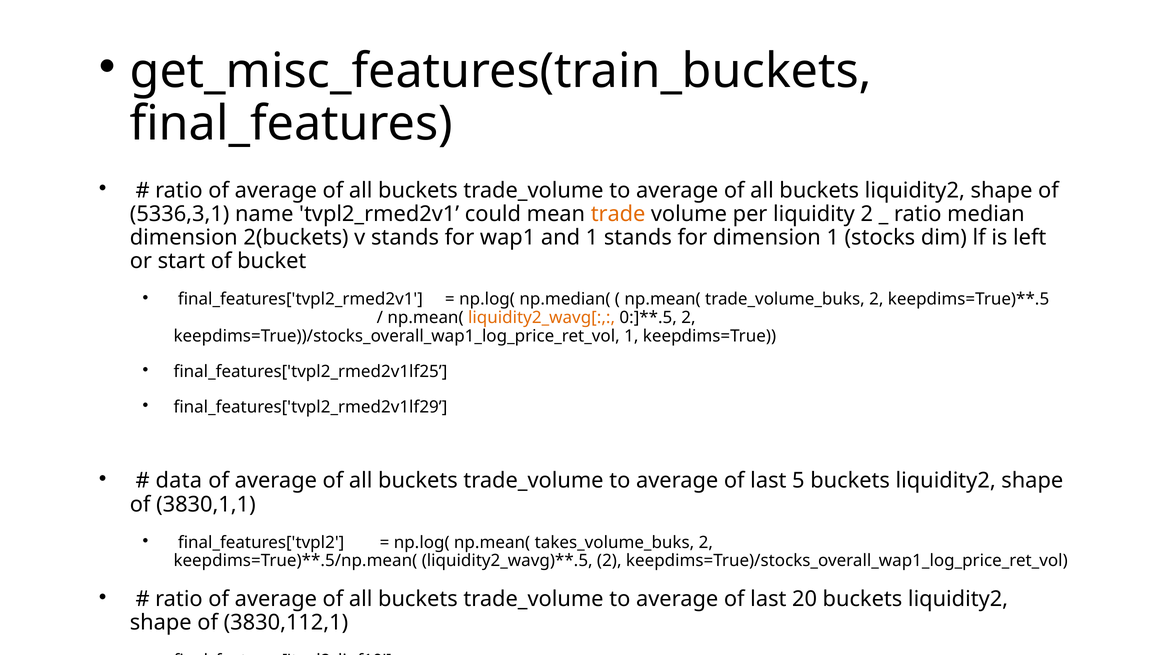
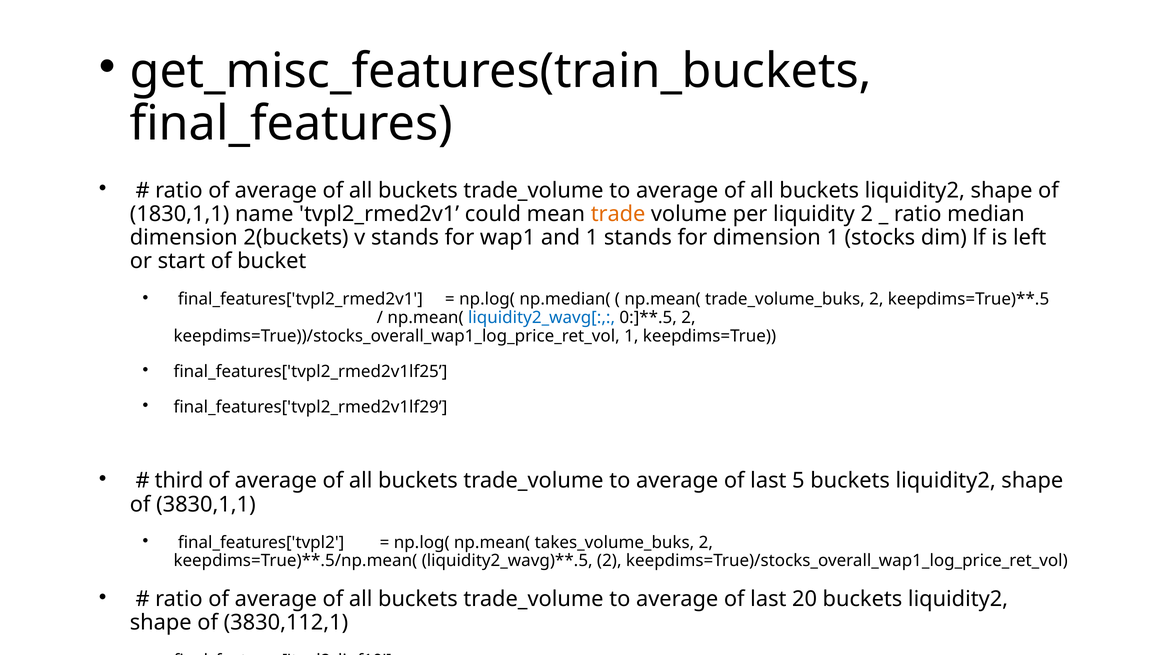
5336,3,1: 5336,3,1 -> 1830,1,1 (180, 214)
liquidity2_wavg[ colour: orange -> blue (542, 318)
data: data -> third (179, 481)
